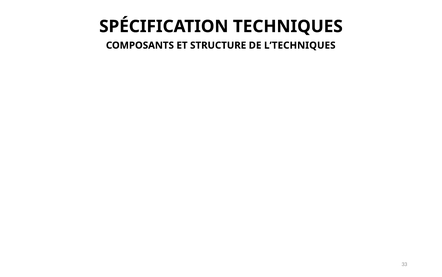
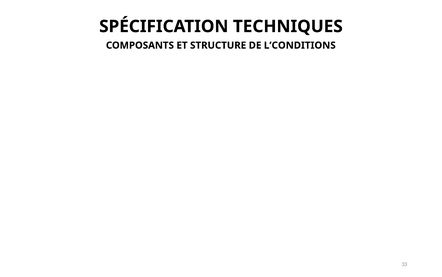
L’TECHNIQUES: L’TECHNIQUES -> L’CONDITIONS (300, 45)
